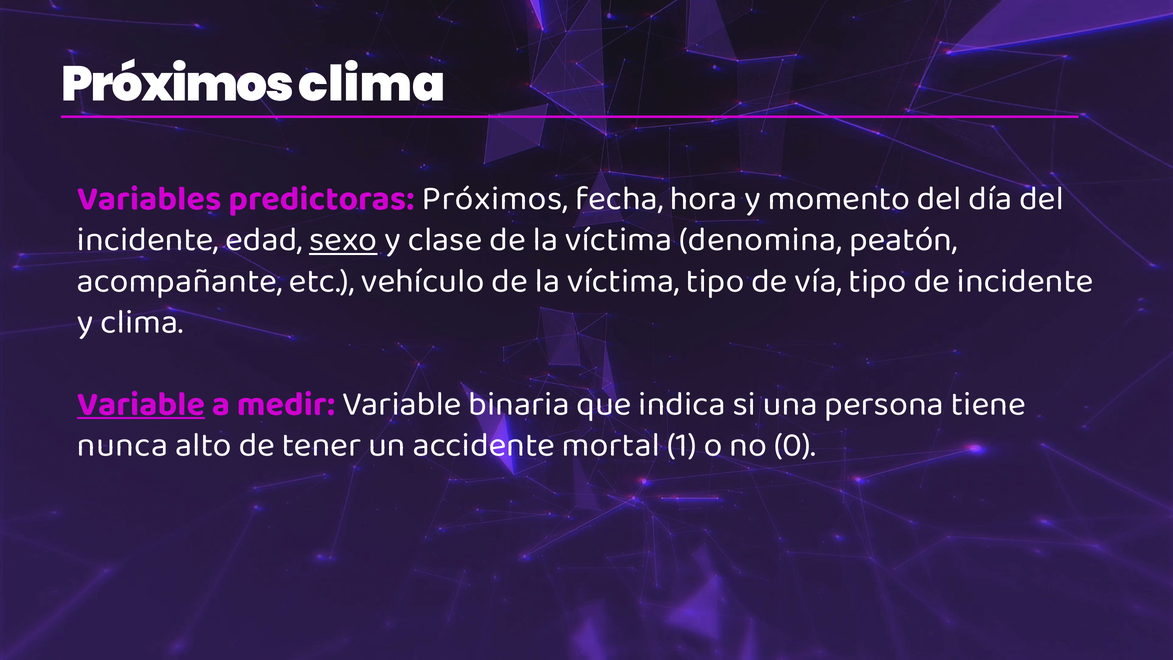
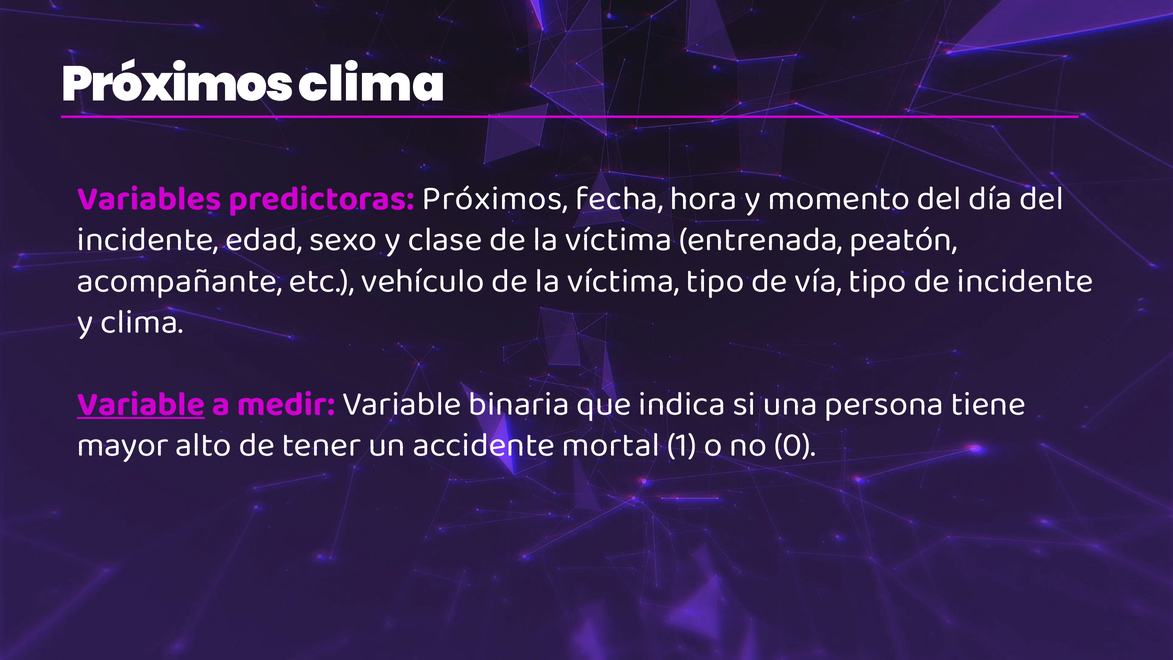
sexo underline: present -> none (343, 239)
denomina: denomina -> entrenada (761, 239)
nunca: nunca -> mayor (123, 444)
